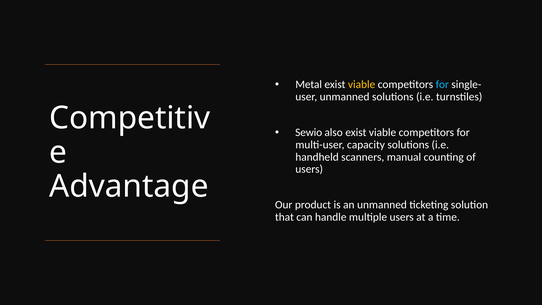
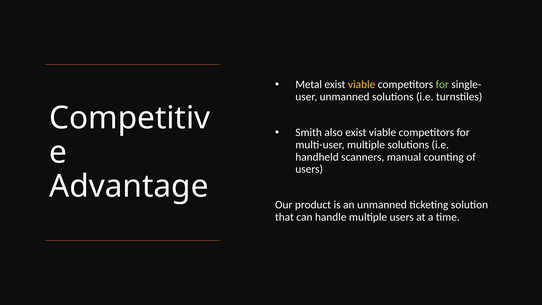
for colour: light blue -> light green (442, 85)
Sewio: Sewio -> Smith (309, 132)
multi-user capacity: capacity -> multiple (366, 145)
